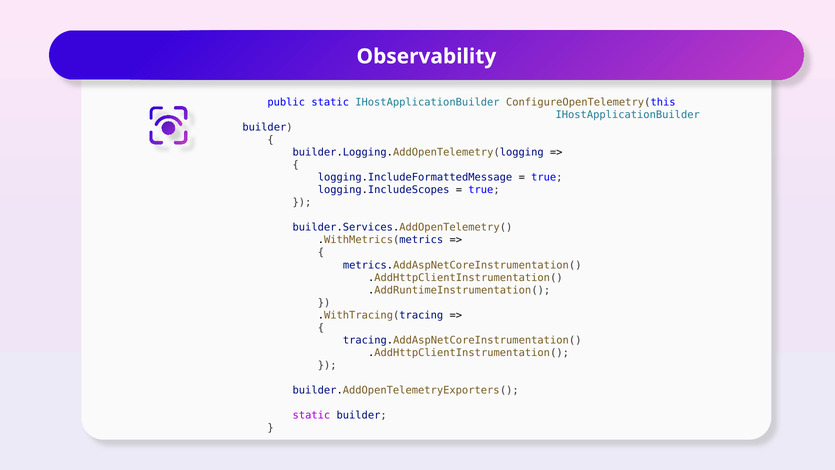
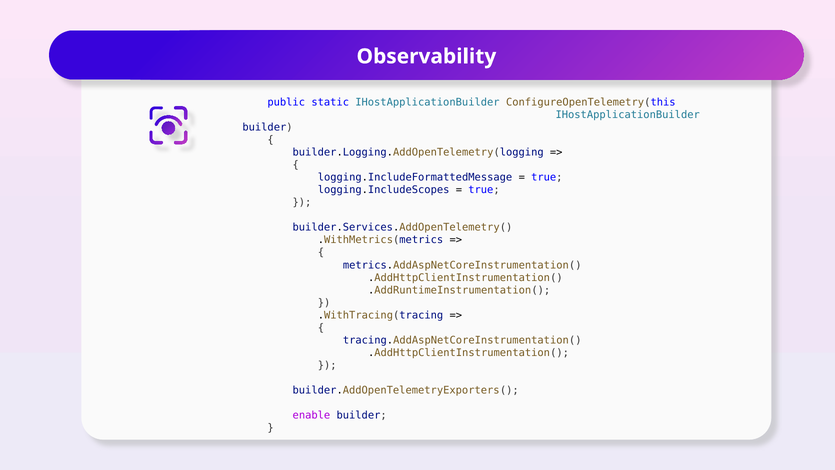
static: static -> enable (311, 415)
